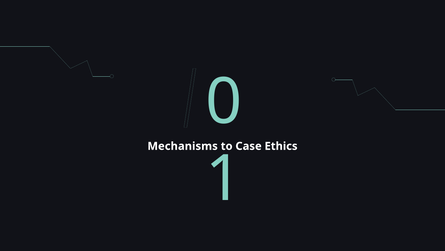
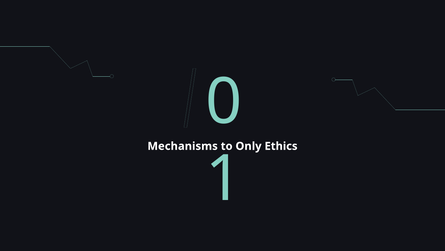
Case: Case -> Only (249, 146)
